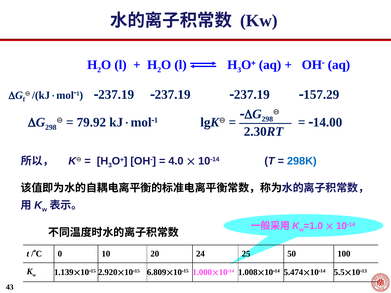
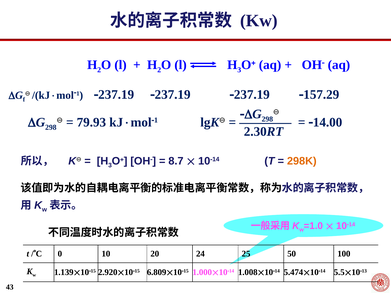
79.92: 79.92 -> 79.93 (91, 122)
4.0: 4.0 -> 8.7 (176, 161)
298K colour: blue -> orange (302, 161)
